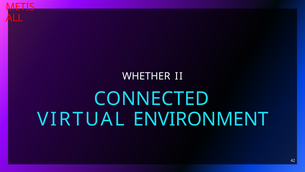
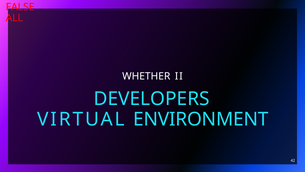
METIS: METIS -> FALSE (20, 7)
CONNECTED: CONNECTED -> DEVELOPERS (152, 98)
